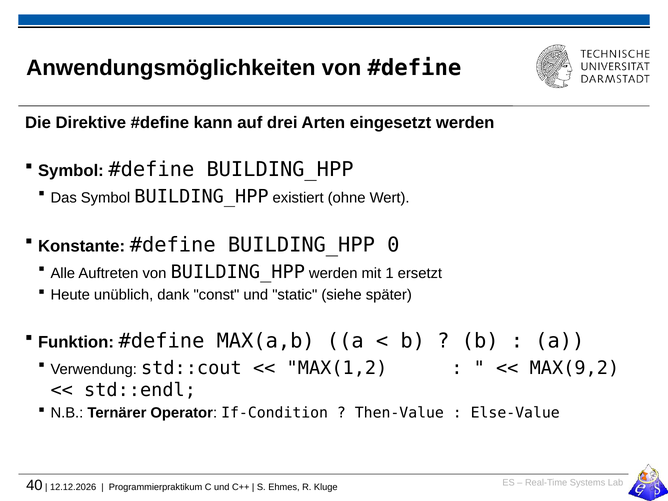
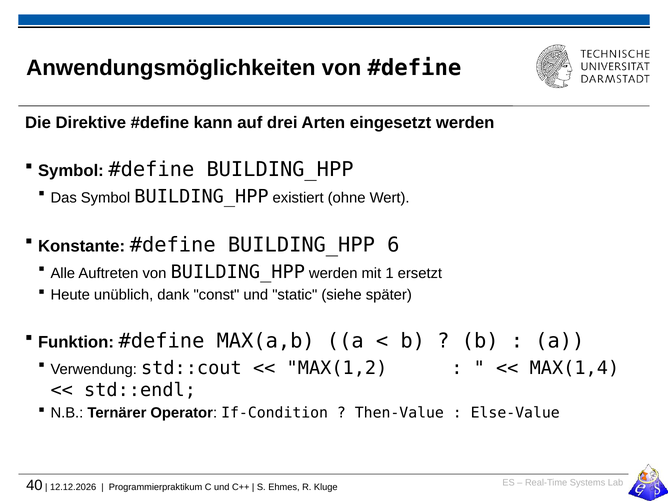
0: 0 -> 6 (393, 245)
MAX(9,2: MAX(9,2 -> MAX(1,4 (574, 368)
